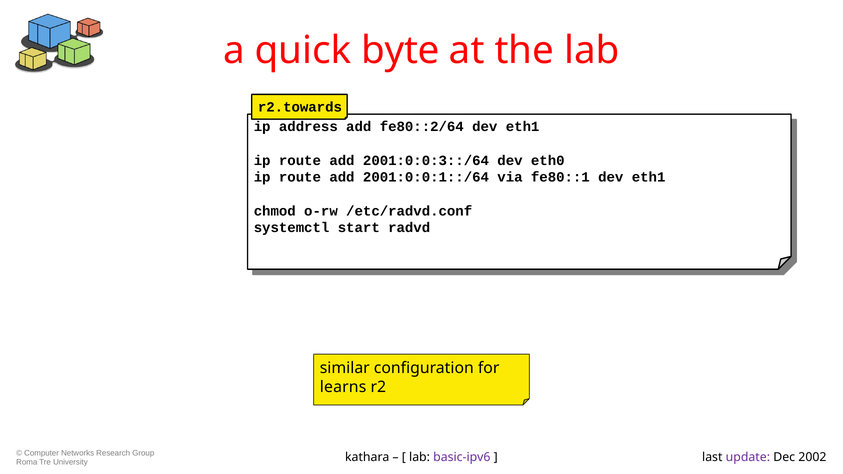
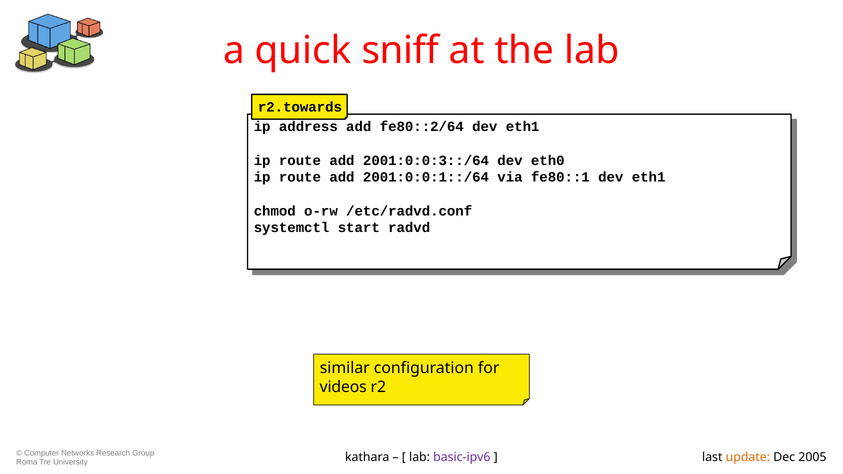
byte: byte -> sniff (400, 50)
learns: learns -> videos (343, 387)
update colour: purple -> orange (748, 458)
2002: 2002 -> 2005 (812, 458)
